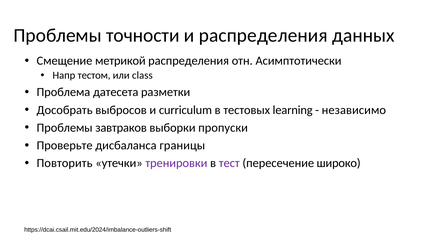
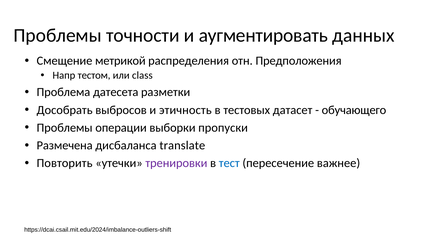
и распределения: распределения -> аугментировать (263, 36)
Асимптотически: Асимптотически -> Предположения (299, 61)
curriculum: curriculum -> этичность (185, 110)
learning: learning -> датасет (293, 110)
независимо: независимо -> обучающего (354, 110)
завтраков: завтраков -> операции (121, 128)
Проверьте: Проверьте -> Размечена (65, 146)
границы: границы -> translate (182, 146)
тест colour: purple -> blue (229, 164)
широко: широко -> важнее (339, 164)
